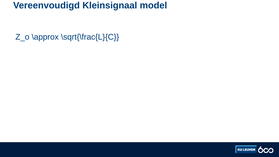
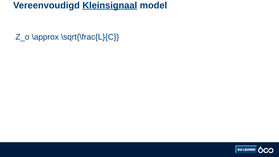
Kleinsignaal underline: none -> present (110, 5)
